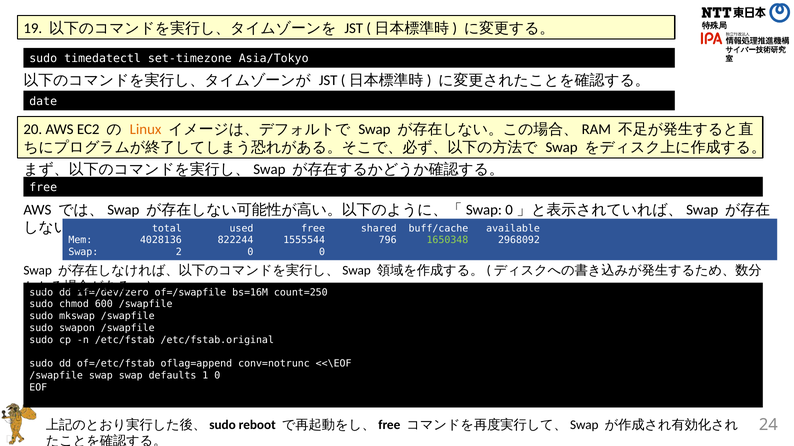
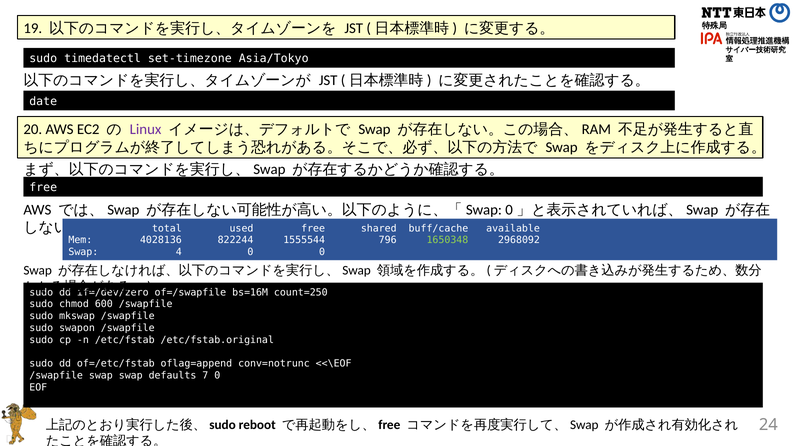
Linux colour: orange -> purple (146, 130)
2: 2 -> 4 (179, 252)
1: 1 -> 7 (205, 376)
